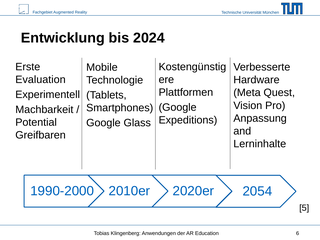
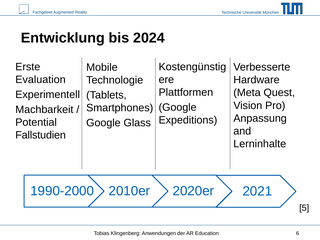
Greifbaren: Greifbaren -> Fallstudien (41, 135)
2054: 2054 -> 2021 (257, 191)
